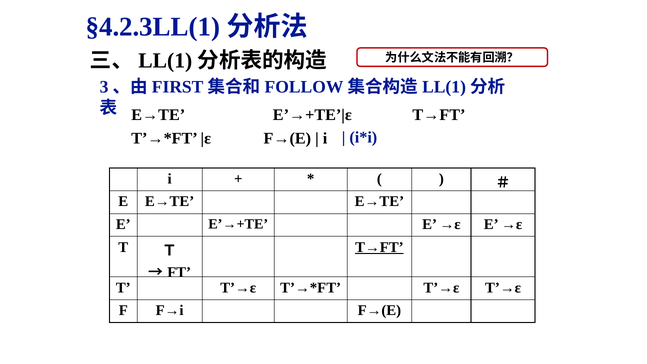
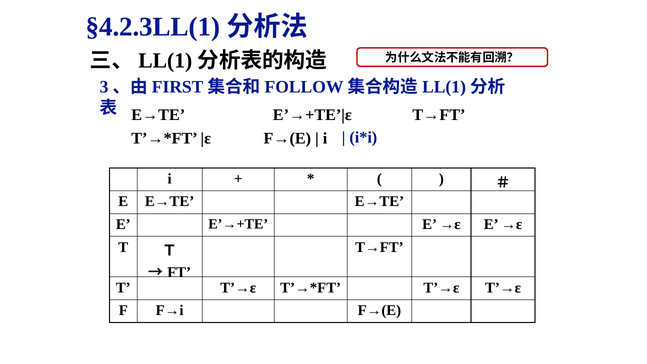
T→FT underline: present -> none (379, 247)
